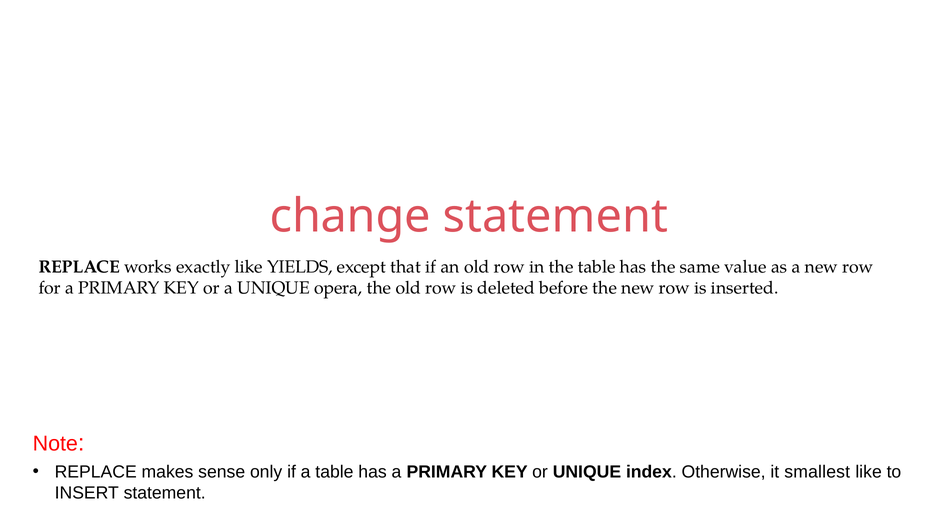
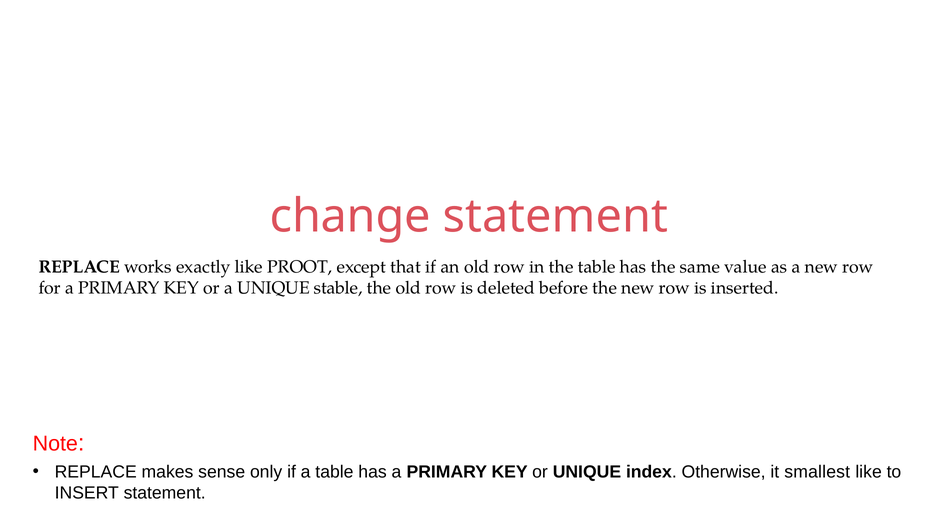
YIELDS: YIELDS -> PROOT (300, 267)
opera: opera -> stable (338, 288)
